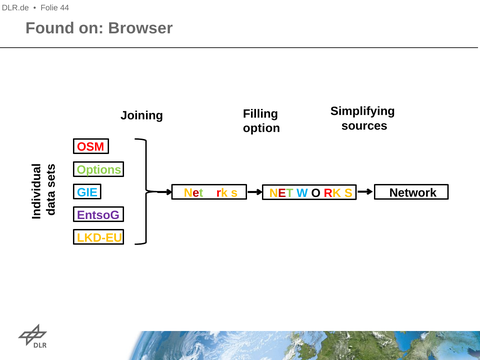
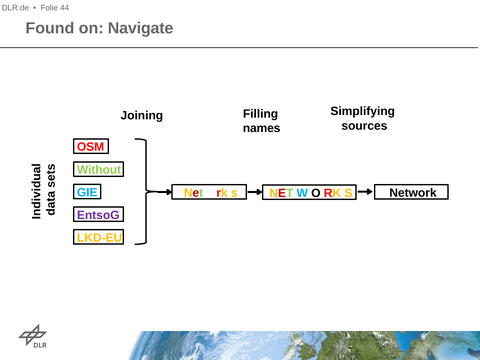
Browser: Browser -> Navigate (141, 28)
option: option -> names (262, 128)
Options: Options -> Without (99, 170)
